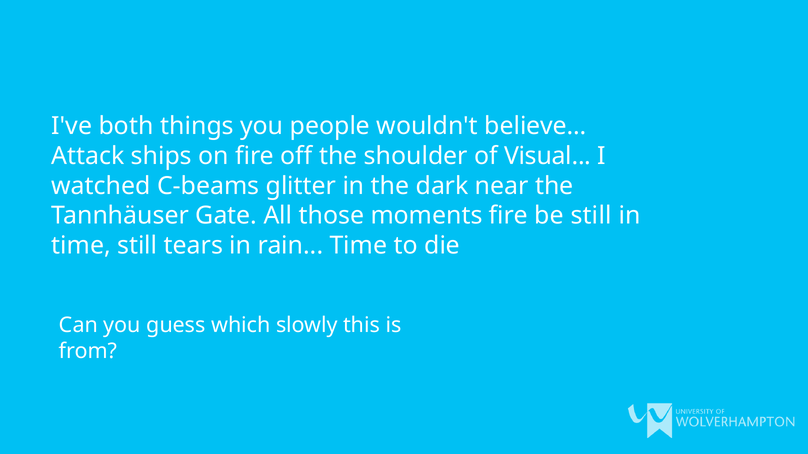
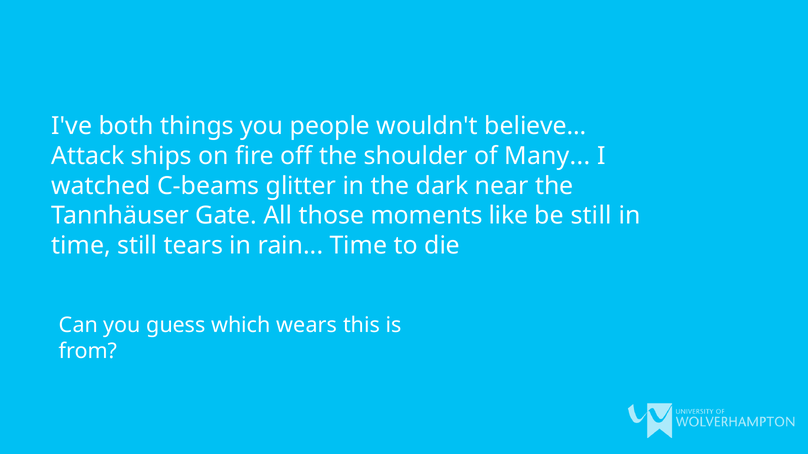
Visual: Visual -> Many (547, 156)
moments fire: fire -> like (509, 216)
slowly: slowly -> wears (307, 325)
